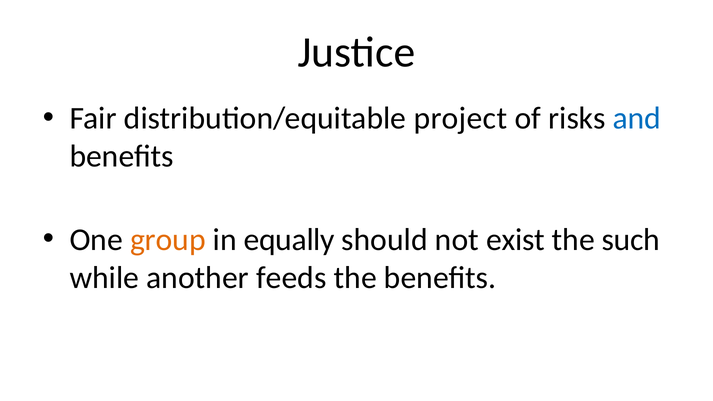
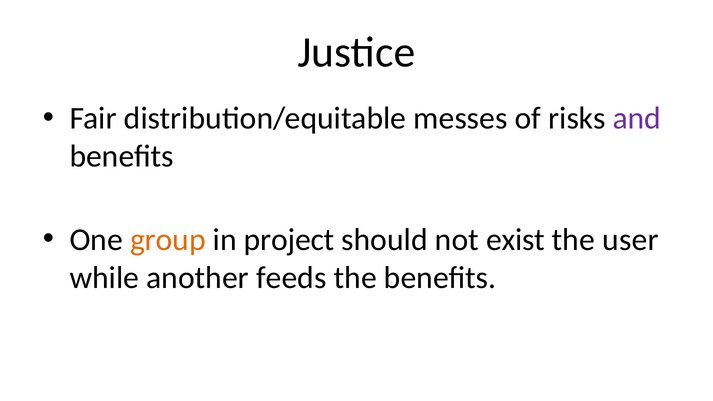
project: project -> messes (460, 118)
and colour: blue -> purple (637, 118)
equally: equally -> project (289, 240)
such: such -> user (631, 240)
